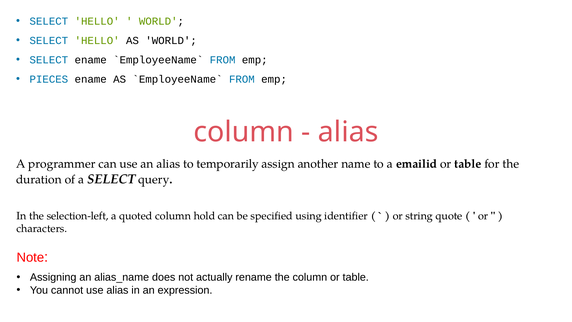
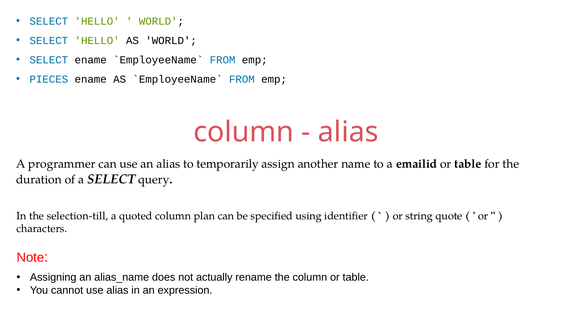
selection-left: selection-left -> selection-till (78, 216)
hold: hold -> plan (204, 216)
